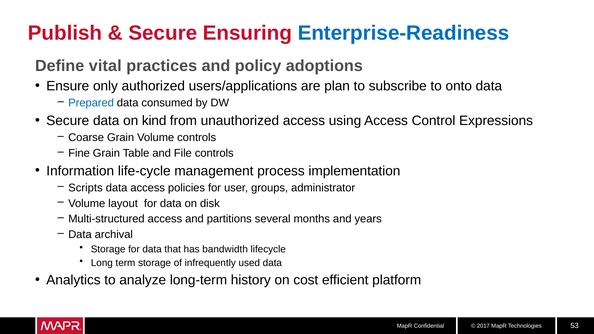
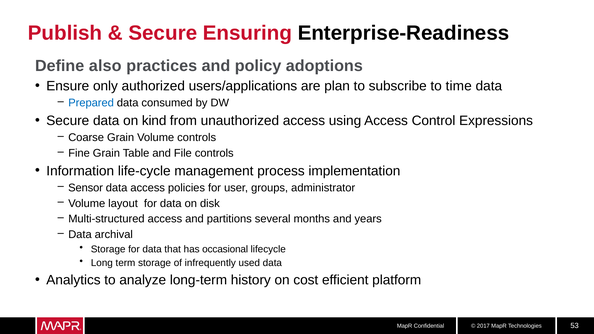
Enterprise-Readiness colour: blue -> black (403, 33)
vital: vital -> also (105, 66)
onto: onto -> time (459, 86)
Scripts: Scripts -> Sensor (86, 188)
bandwidth: bandwidth -> occasional (225, 249)
